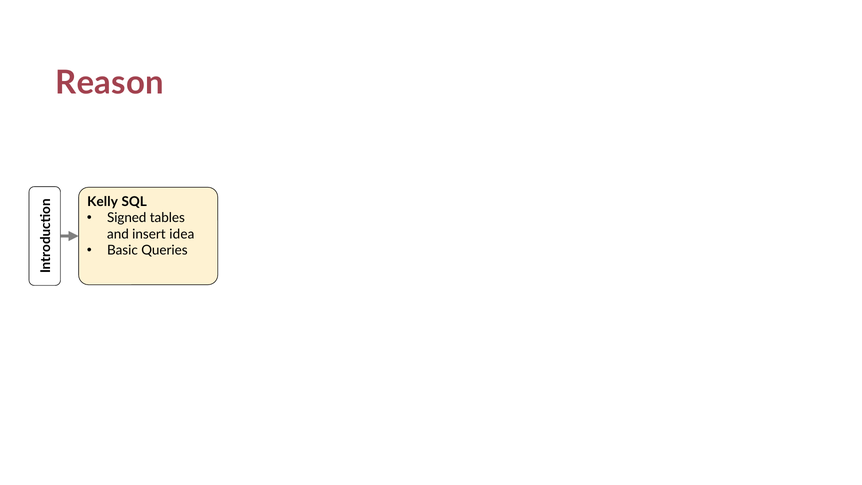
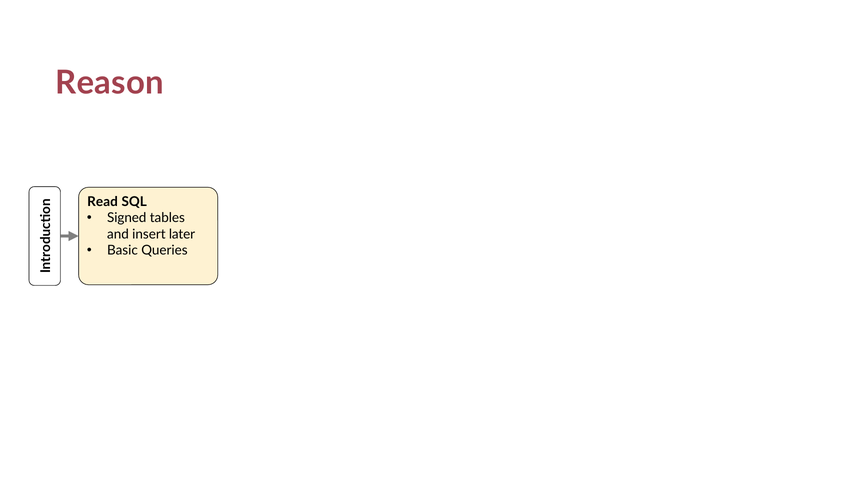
Kelly: Kelly -> Read (103, 202)
idea: idea -> later (182, 234)
